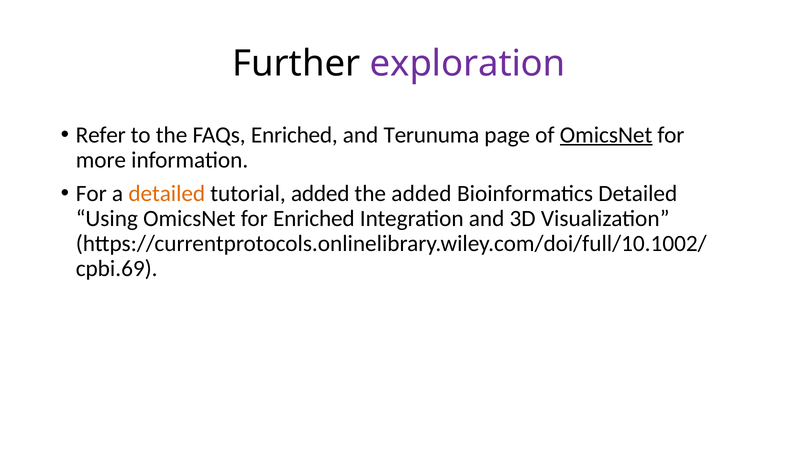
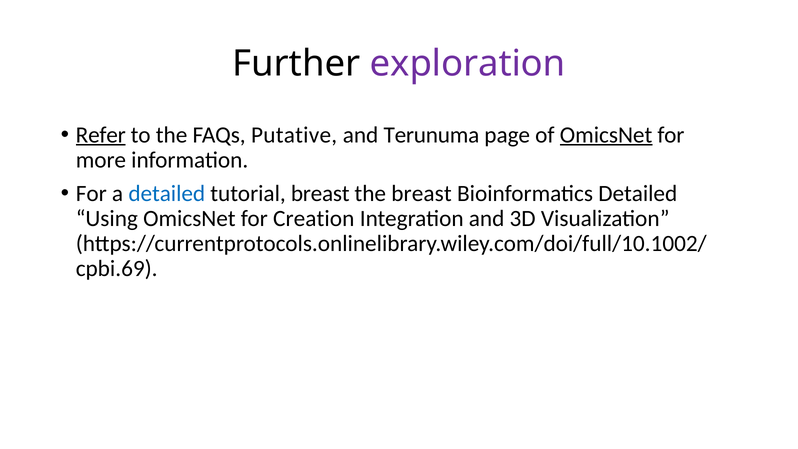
Refer underline: none -> present (101, 135)
FAQs Enriched: Enriched -> Putative (294, 135)
detailed colour: orange -> blue (167, 193)
tutorial added: added -> breast (320, 193)
the added: added -> breast (421, 193)
for Enriched: Enriched -> Creation (314, 218)
